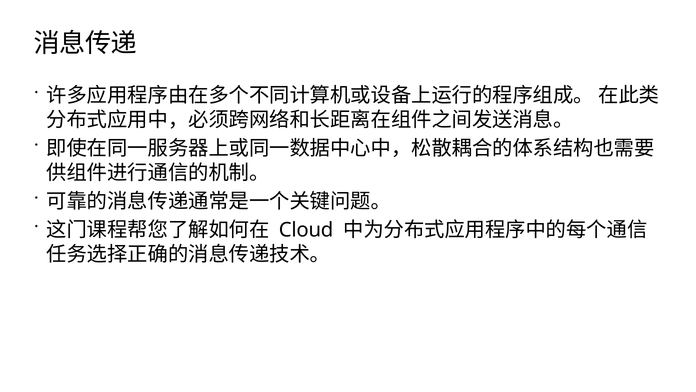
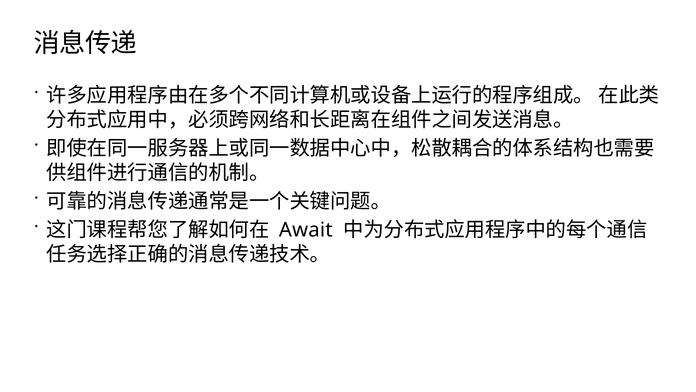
Cloud: Cloud -> Await (306, 230)
